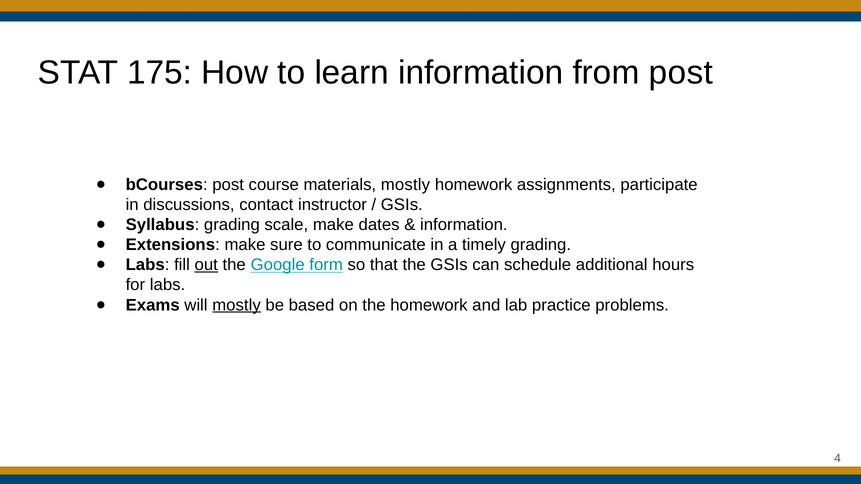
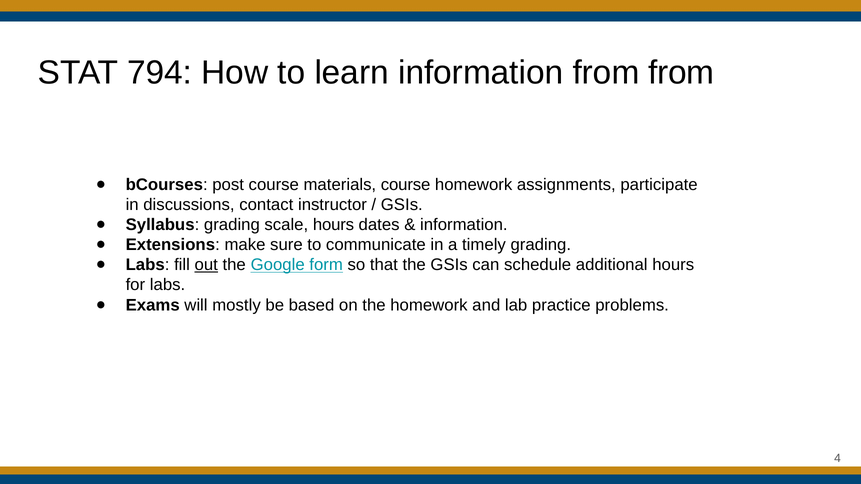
175: 175 -> 794 (160, 73)
from post: post -> from (681, 73)
materials mostly: mostly -> course (406, 185)
scale make: make -> hours (333, 225)
mostly underline: present -> none (237, 305)
